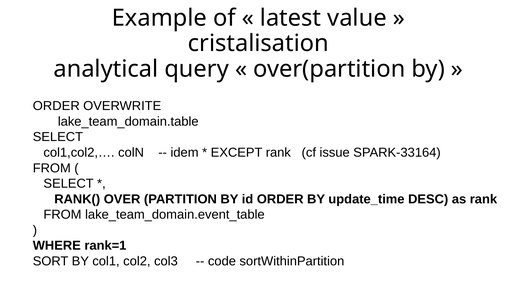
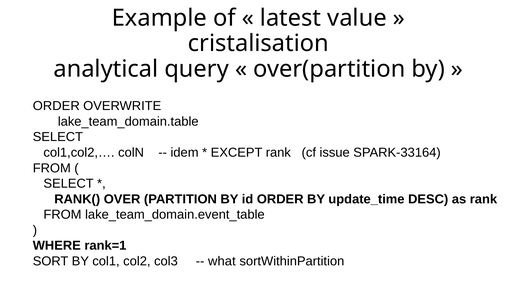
code: code -> what (222, 261)
